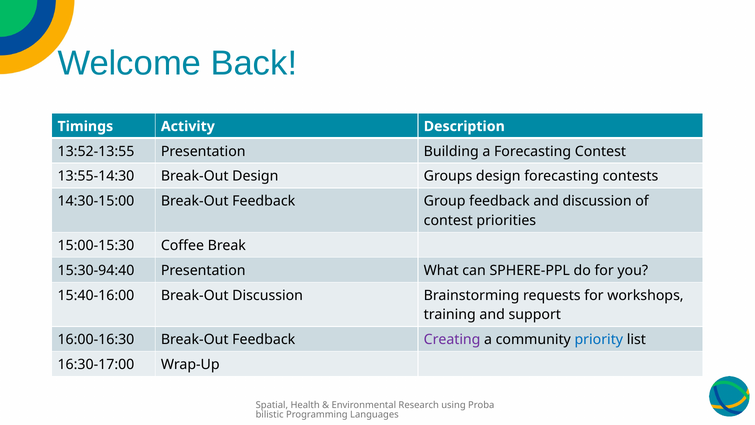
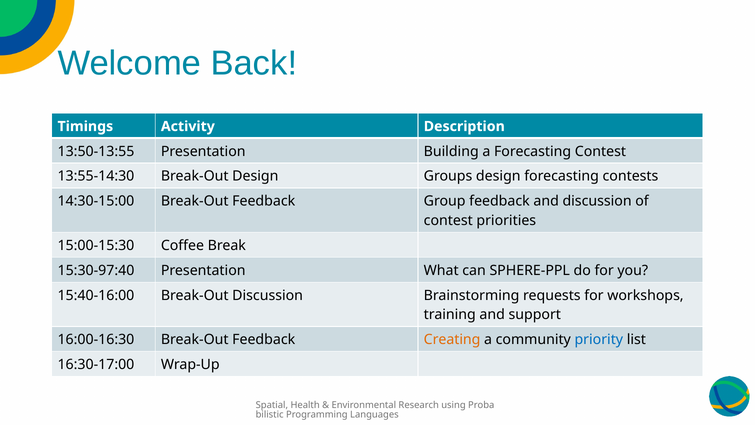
13:52-13:55: 13:52-13:55 -> 13:50-13:55 (96, 151)
15:30-94:40: 15:30-94:40 -> 15:30-97:40 (96, 270)
Creating colour: purple -> orange (452, 339)
